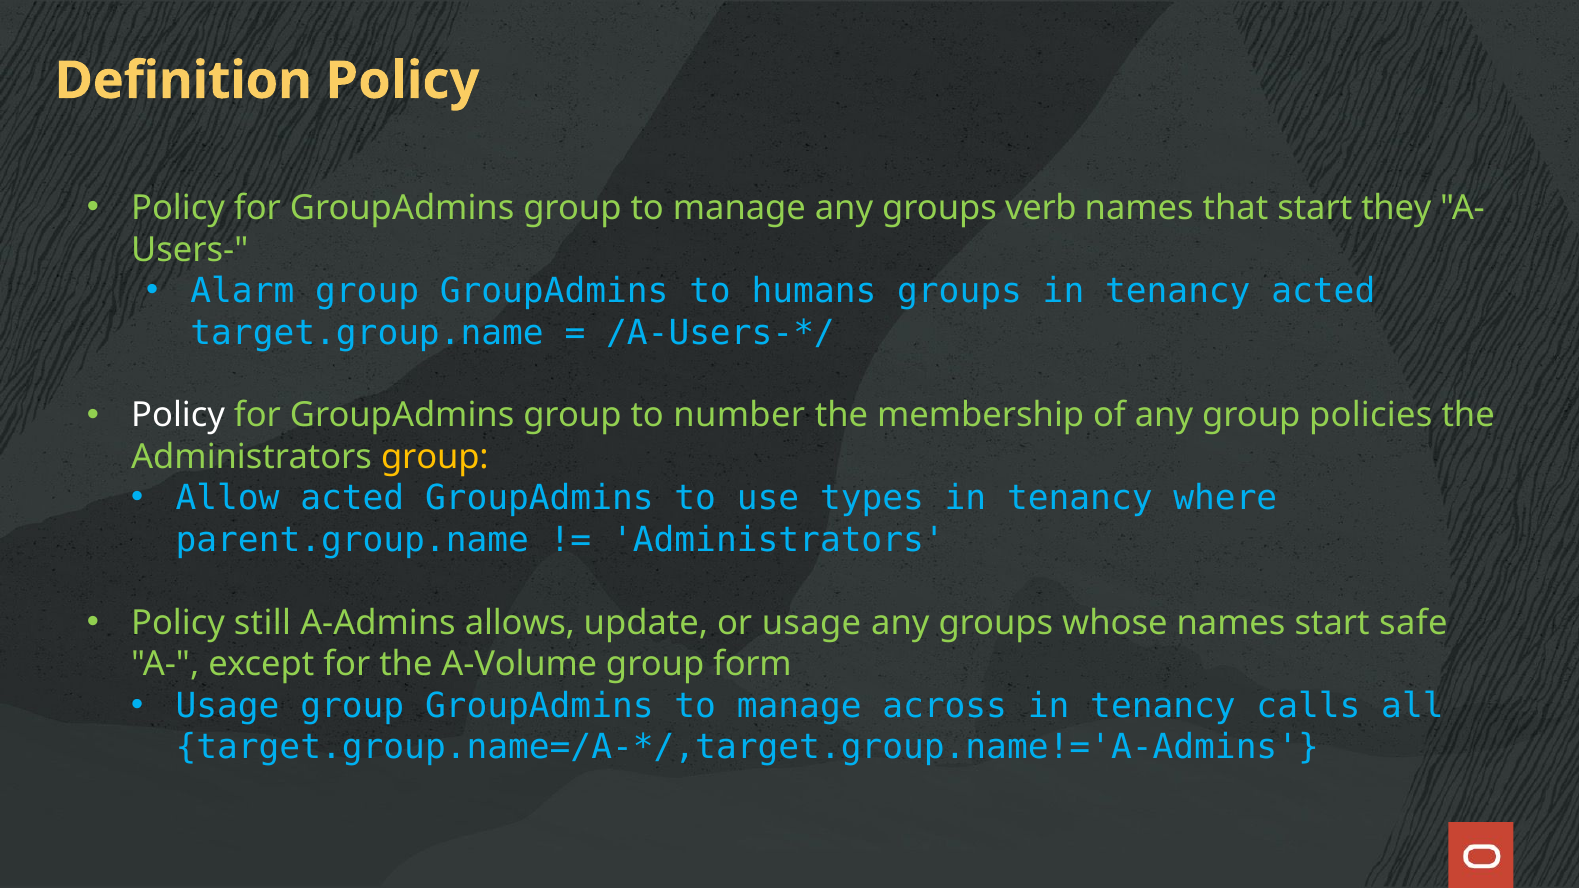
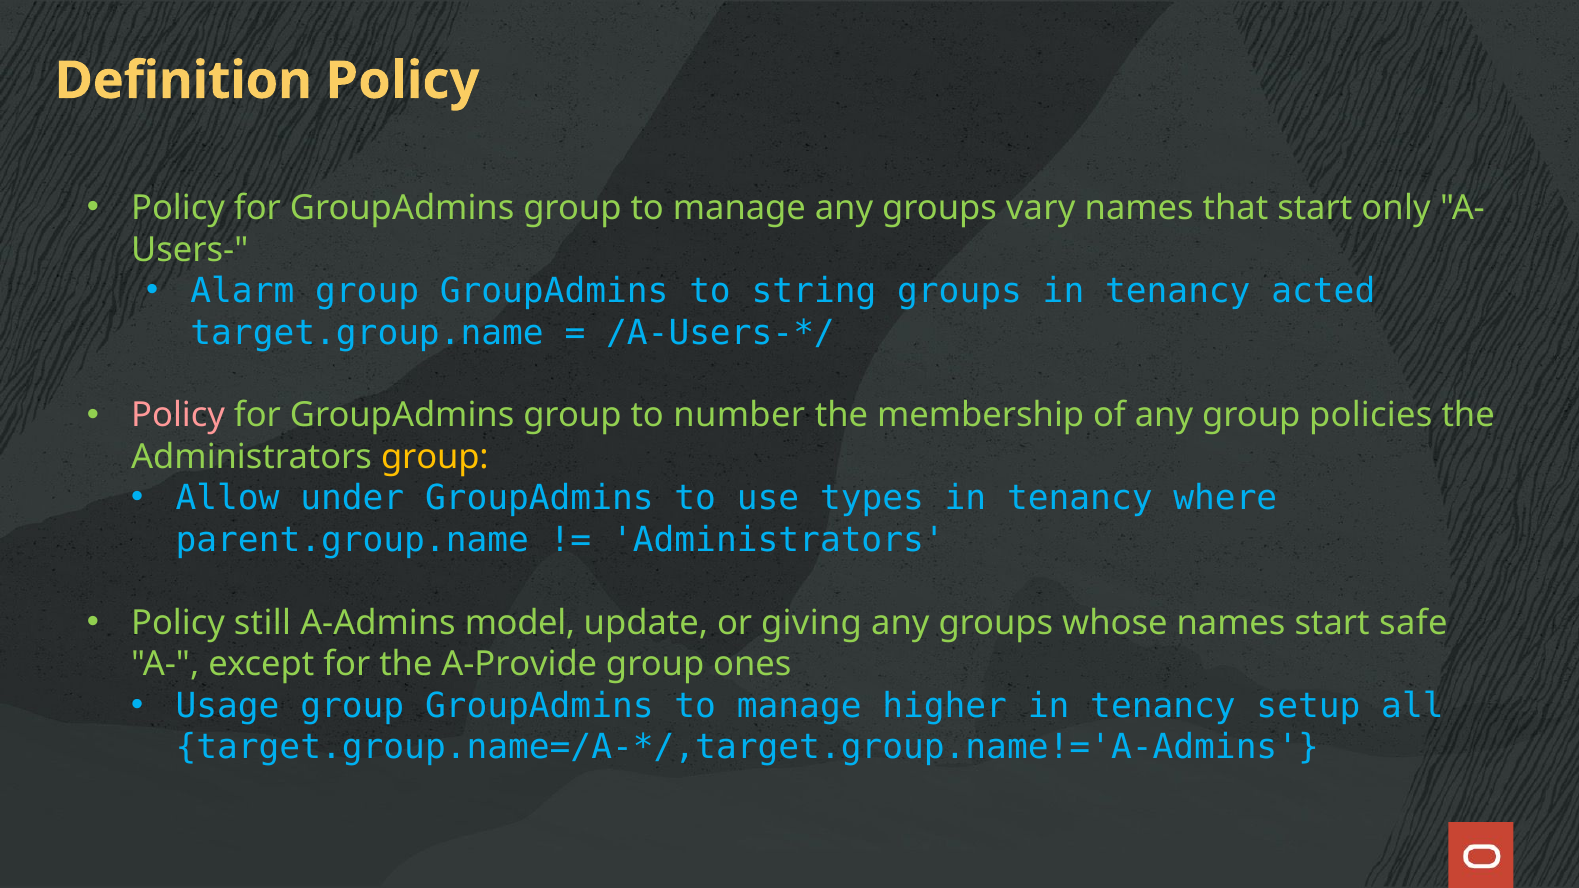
verb: verb -> vary (1041, 208)
they: they -> only (1396, 208)
humans: humans -> string (814, 291)
Policy colour: white -> pink (178, 416)
Allow acted: acted -> under (352, 499)
allows: allows -> model (520, 623)
or usage: usage -> giving (812, 623)
A-Volume: A-Volume -> A-Provide (519, 664)
form: form -> ones (752, 664)
across: across -> higher (945, 706)
calls: calls -> setup (1309, 706)
